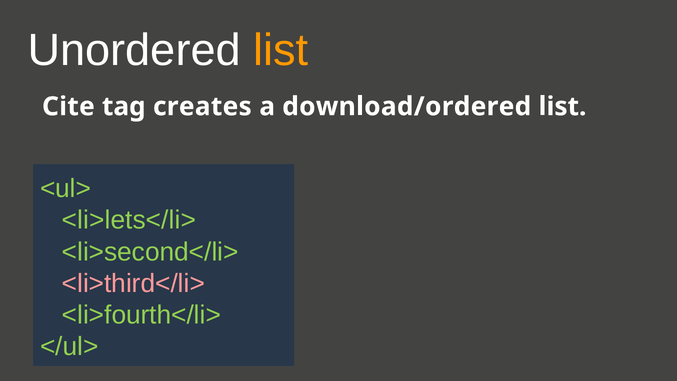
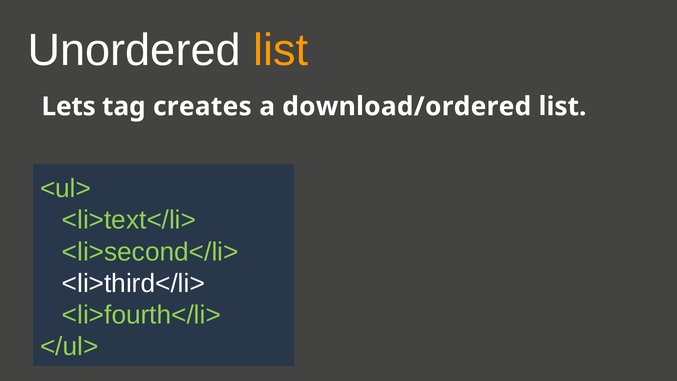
Cite: Cite -> Lets (69, 107)
<li>lets</li>: <li>lets</li> -> <li>text</li> (129, 220)
<li>third</li> colour: pink -> white (133, 283)
